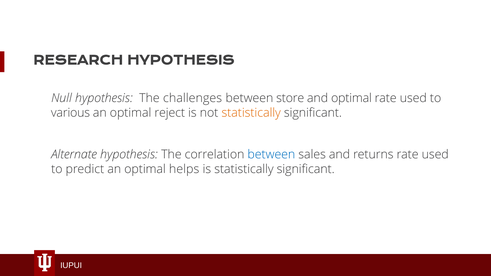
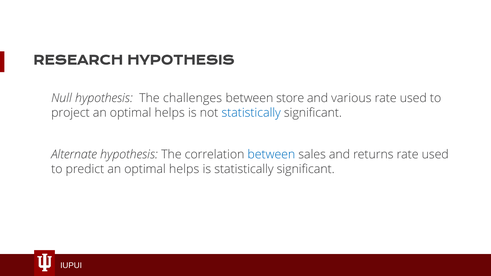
and optimal: optimal -> various (351, 98)
various: various -> project (70, 113)
reject: reject -> helps (170, 113)
statistically colour: orange -> blue (251, 113)
